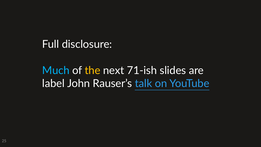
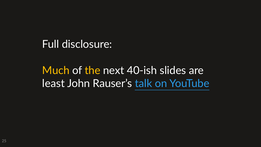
Much colour: light blue -> yellow (56, 70)
71-ish: 71-ish -> 40-ish (142, 70)
label: label -> least (53, 83)
